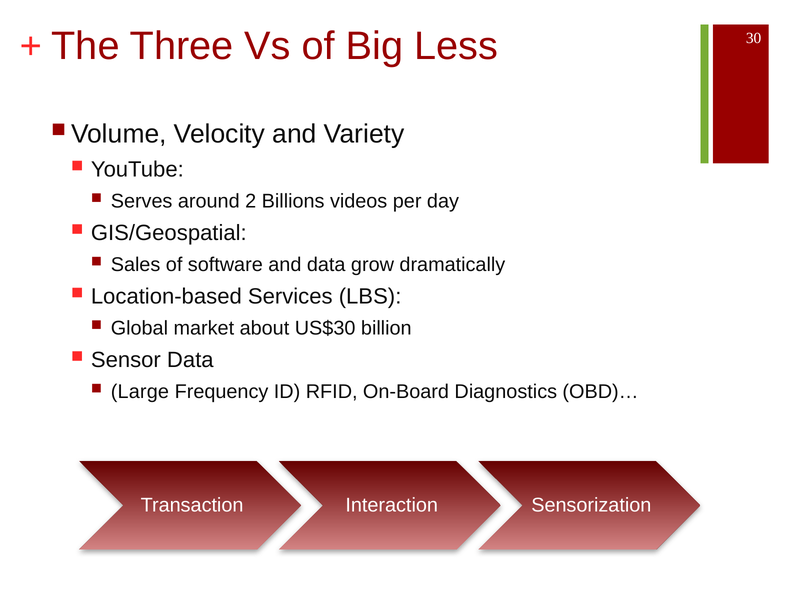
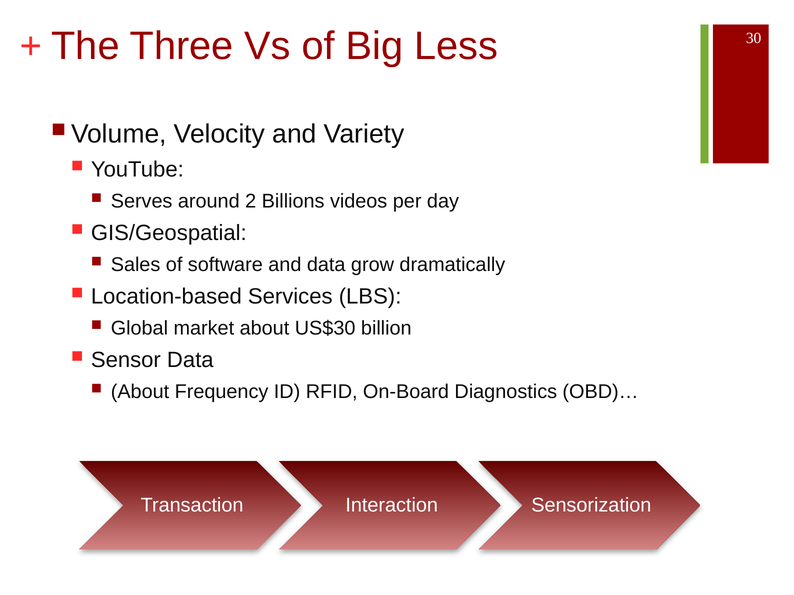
Large: Large -> About (140, 392)
